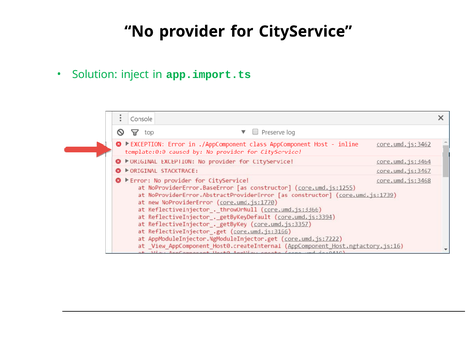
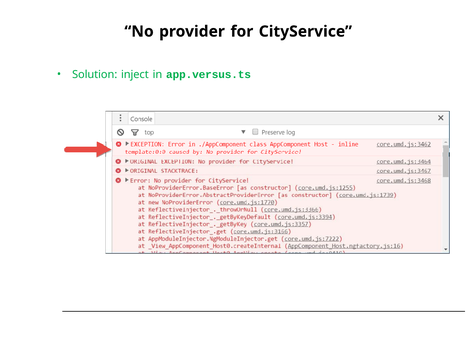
app.import.ts: app.import.ts -> app.versus.ts (209, 74)
